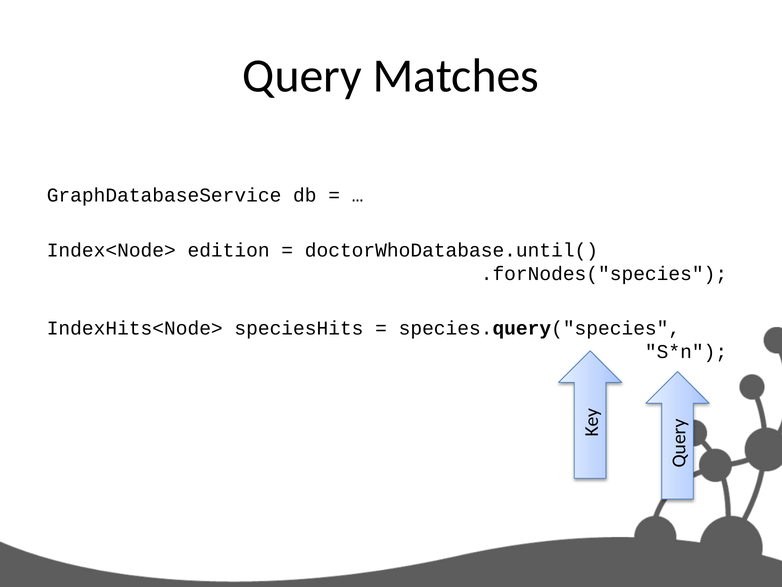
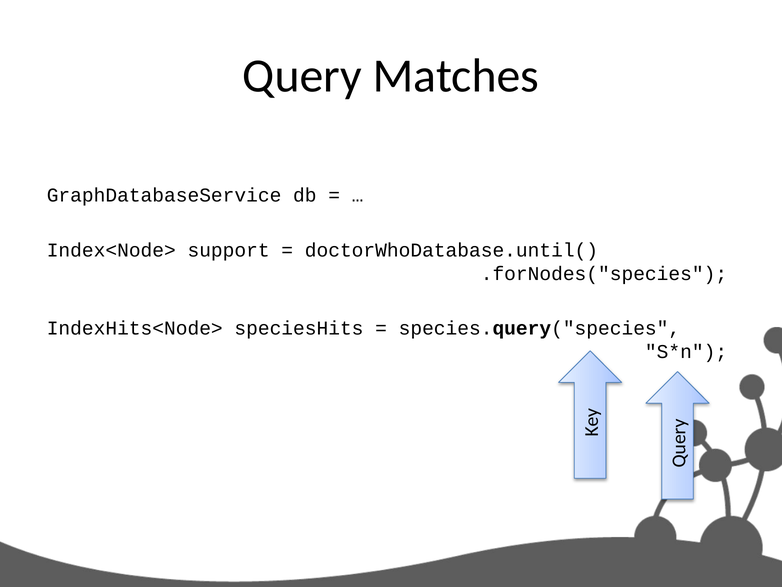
edition: edition -> support (229, 250)
